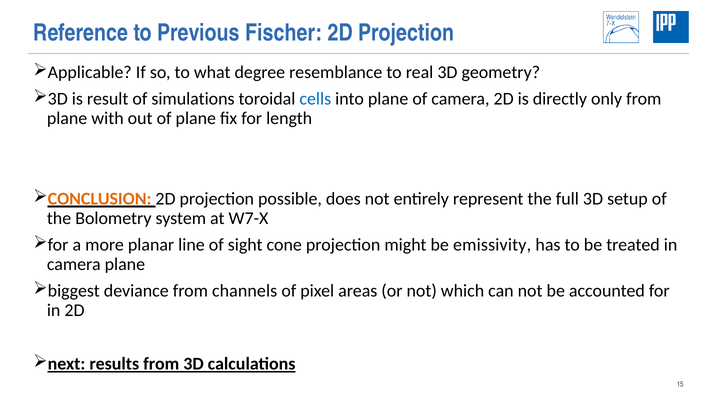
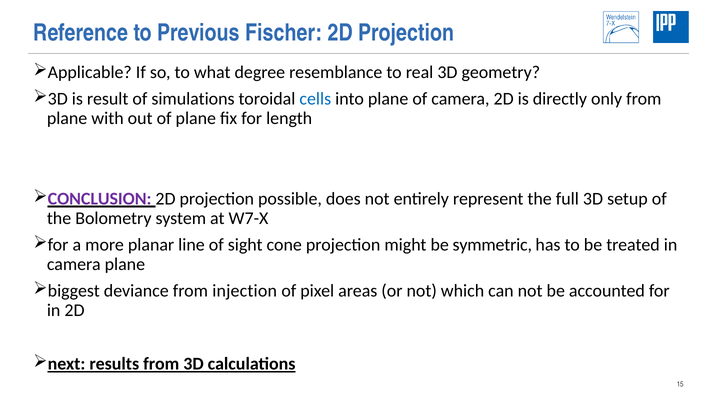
CONCLUSION colour: orange -> purple (100, 199)
emissivity: emissivity -> symmetric (492, 245)
channels: channels -> injection (245, 291)
